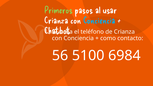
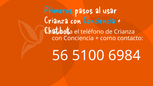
Primeros colour: light green -> light blue (59, 10)
